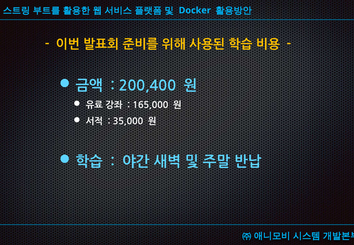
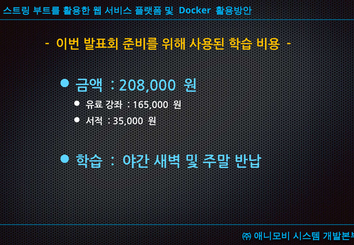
200,400: 200,400 -> 208,000 (147, 86)
